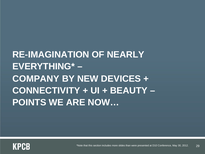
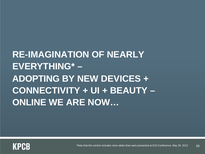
COMPANY: COMPANY -> ADOPTING (36, 79)
POINTS: POINTS -> ONLINE (29, 102)
